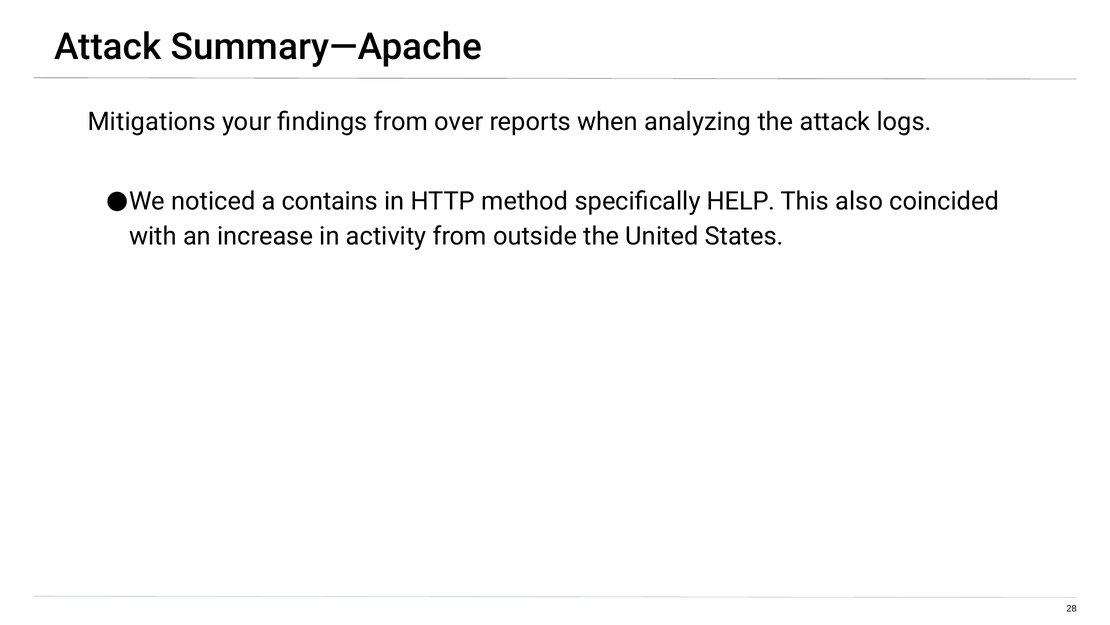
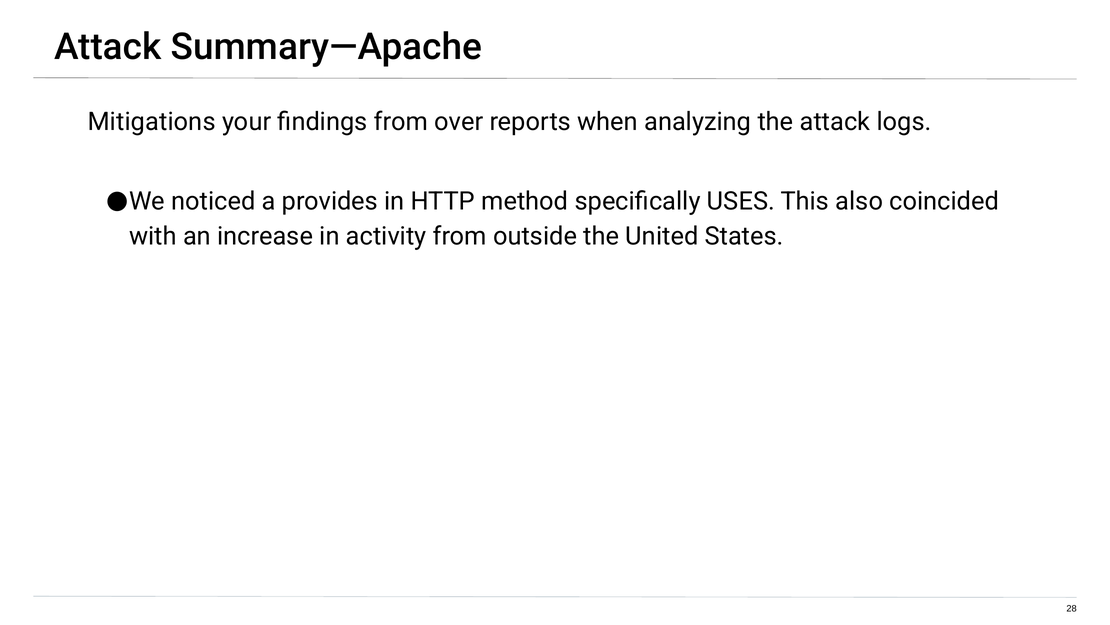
contains: contains -> provides (330, 201)
HELP: HELP -> USES (741, 201)
